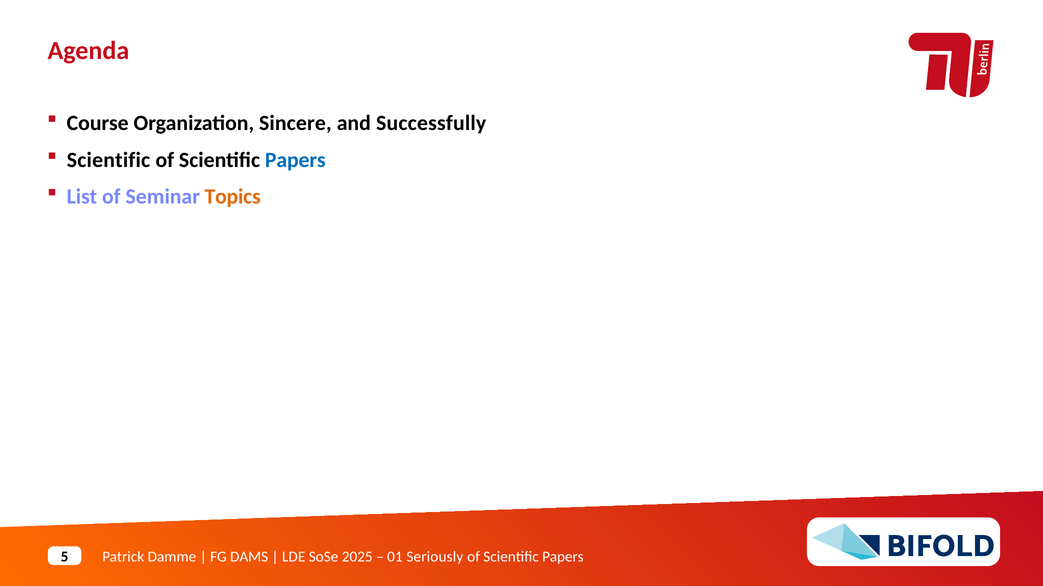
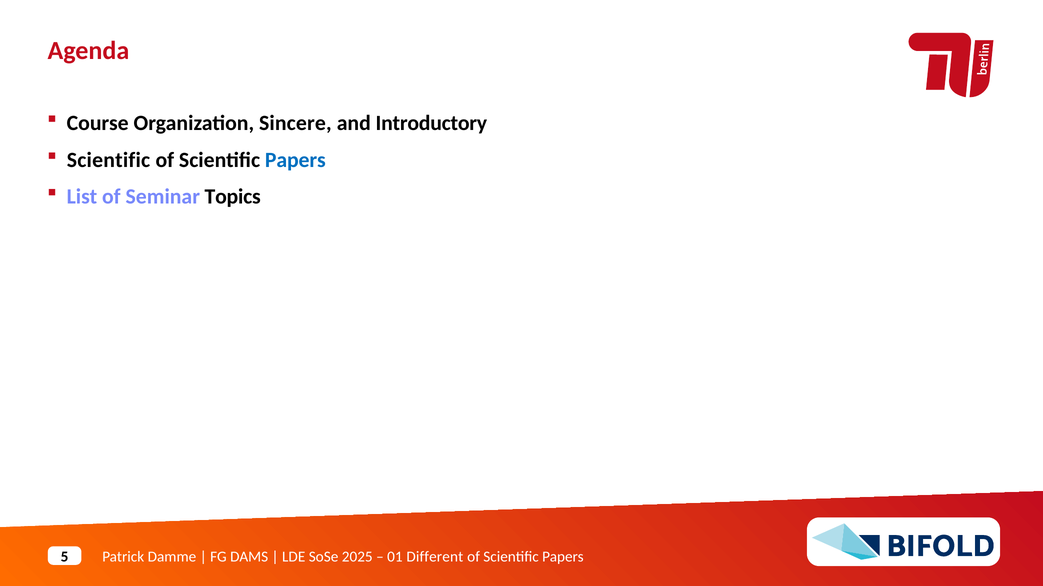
Successfully: Successfully -> Introductory (431, 123)
Topics colour: orange -> black (233, 197)
Seriously: Seriously -> Different (435, 557)
